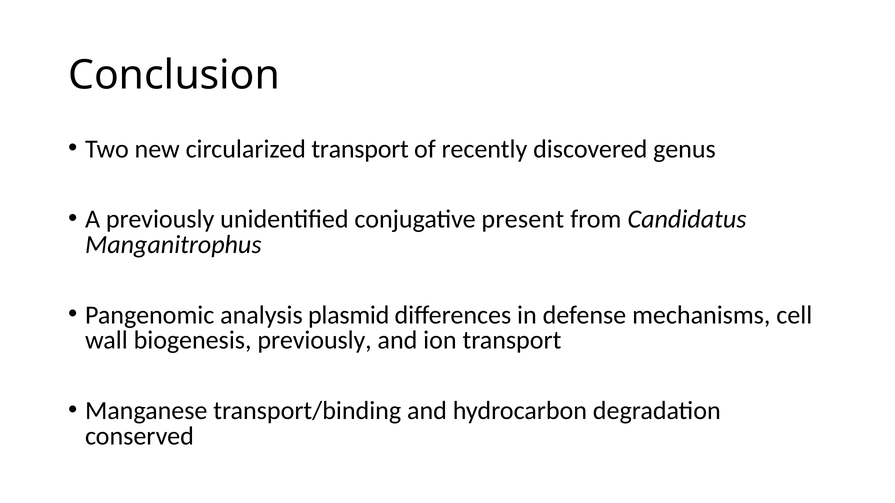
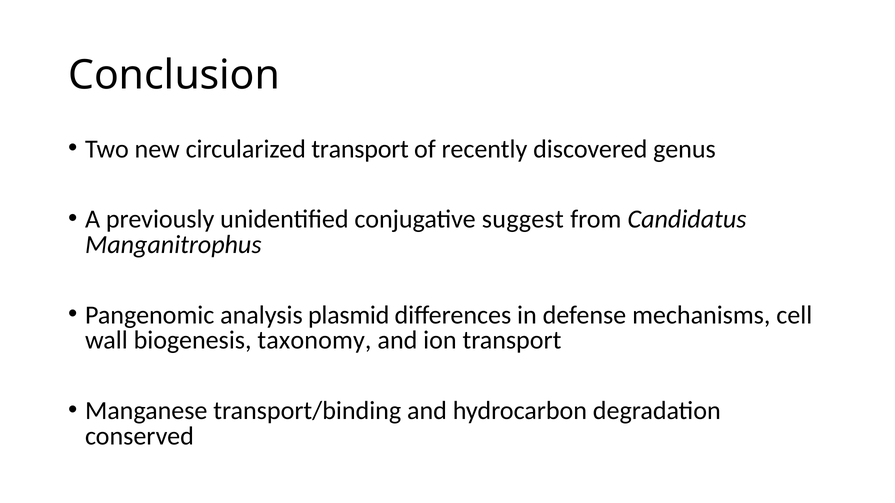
present: present -> suggest (523, 219)
biogenesis previously: previously -> taxonomy (314, 341)
